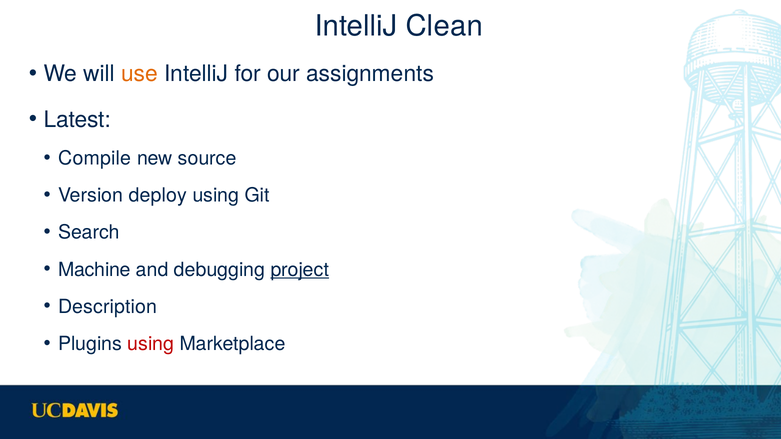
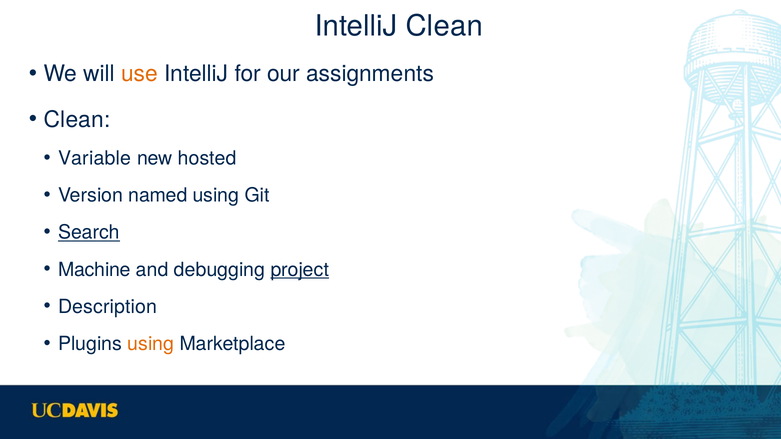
Latest: Latest -> Clean (77, 120)
Compile: Compile -> Variable (95, 159)
source: source -> hosted (207, 159)
deploy: deploy -> named (158, 196)
Search underline: none -> present (89, 233)
using colour: red -> orange (151, 344)
